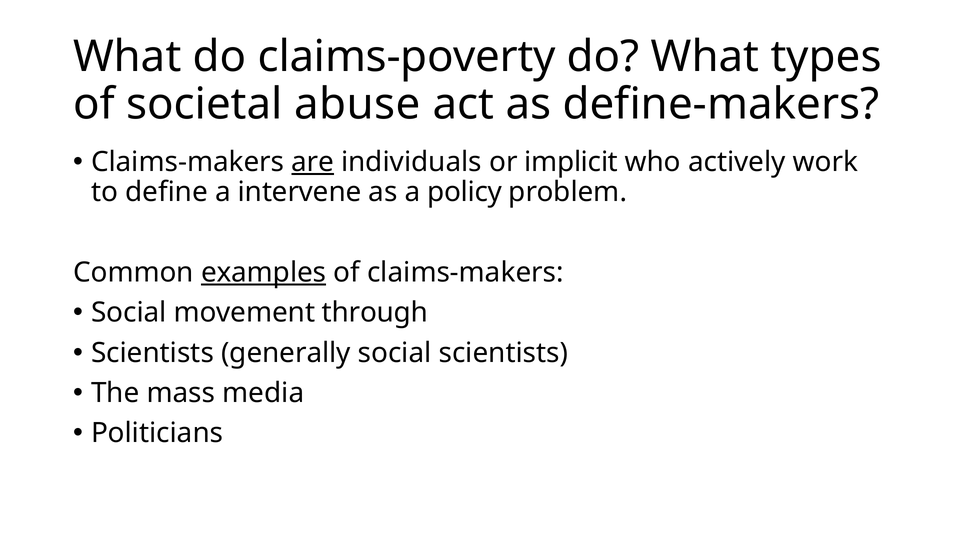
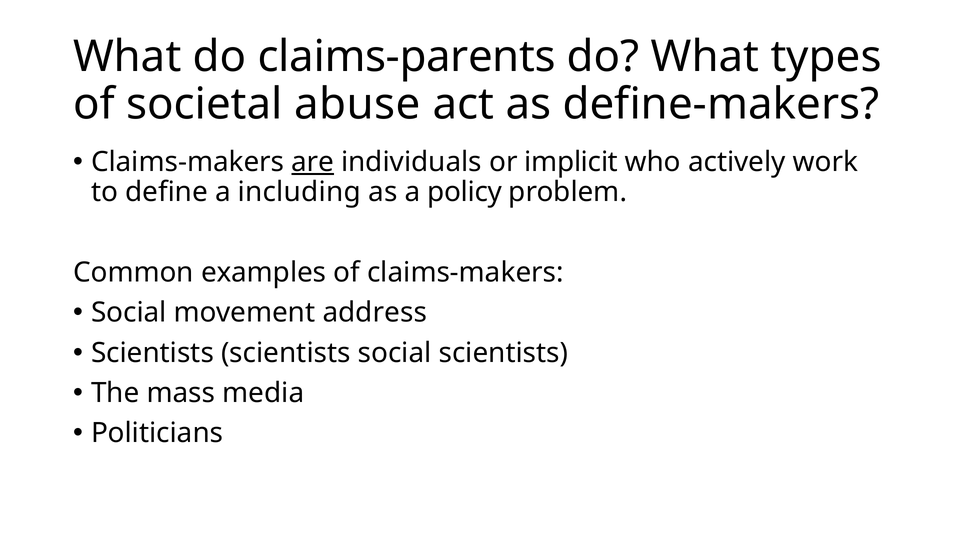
claims-poverty: claims-poverty -> claims-parents (407, 57)
intervene: intervene -> including (299, 192)
examples underline: present -> none (264, 272)
through: through -> address (375, 313)
Scientists generally: generally -> scientists (286, 353)
